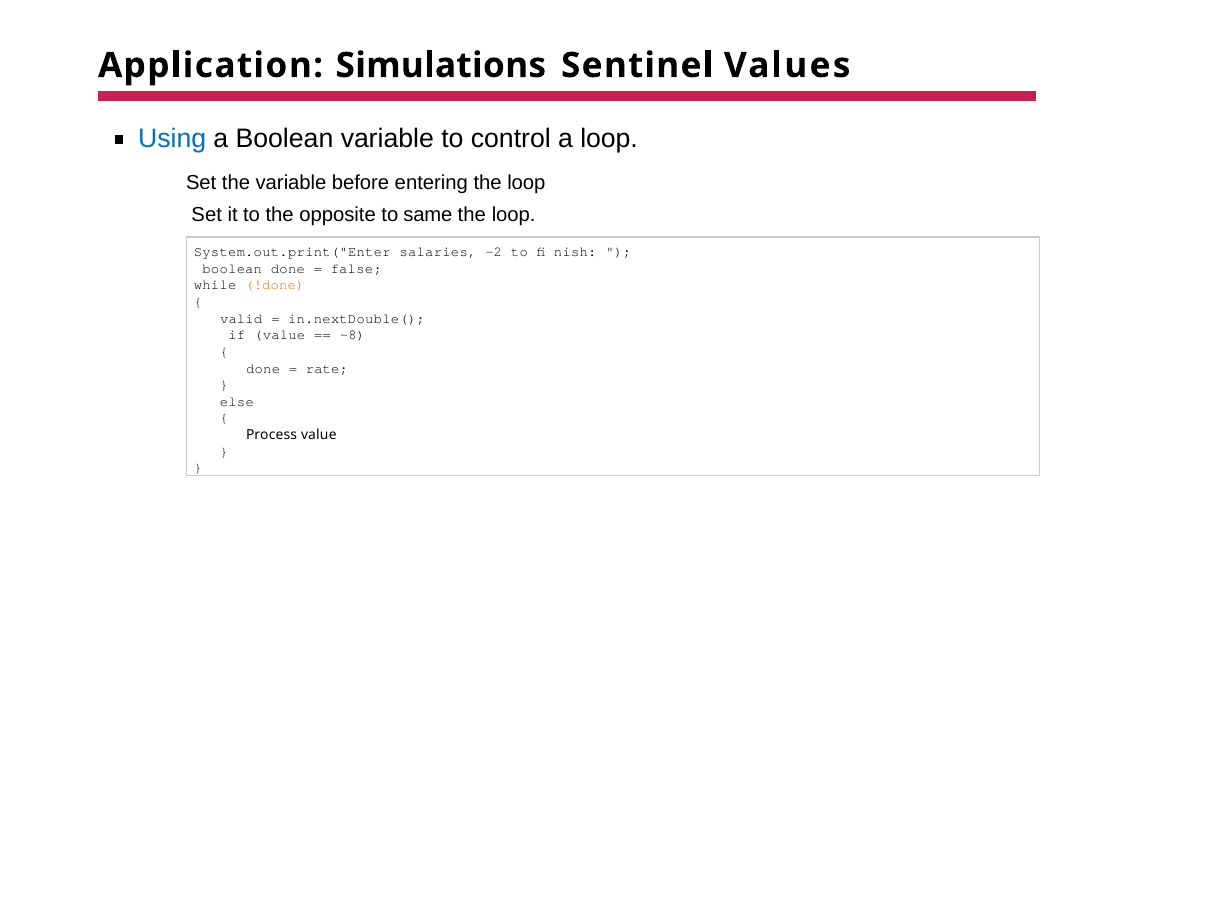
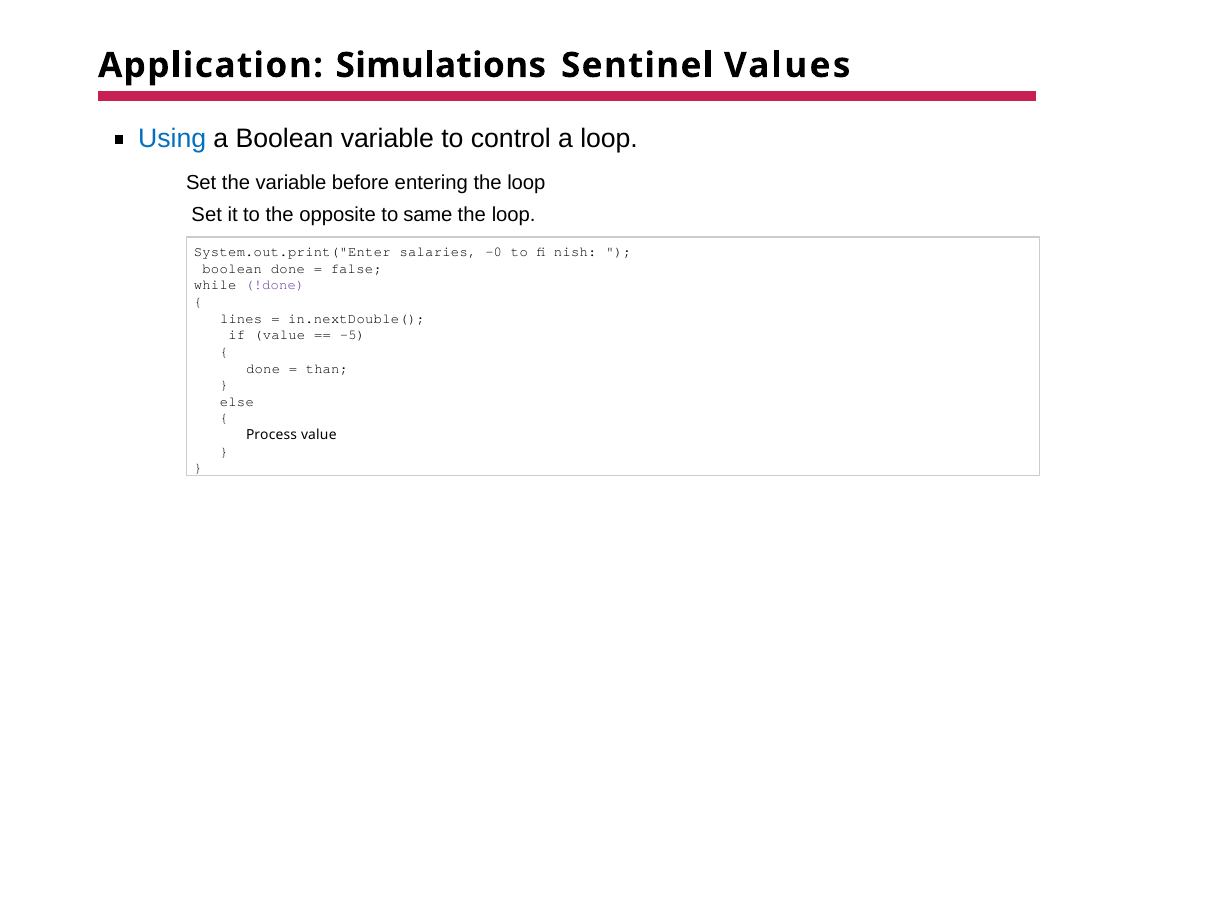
-2: -2 -> -0 (494, 252)
!done colour: orange -> purple (275, 285)
valid: valid -> lines (241, 318)
-8: -8 -> -5 (352, 335)
rate: rate -> than (327, 368)
